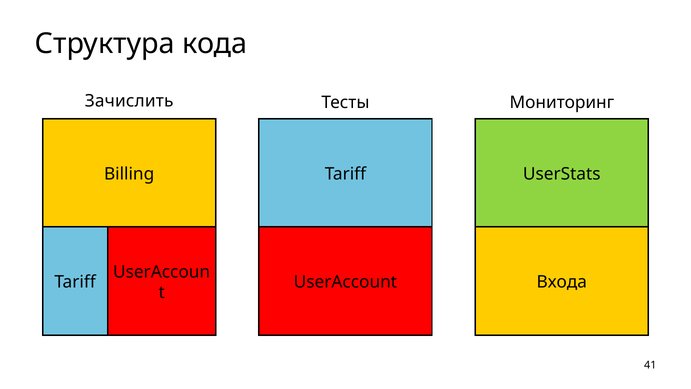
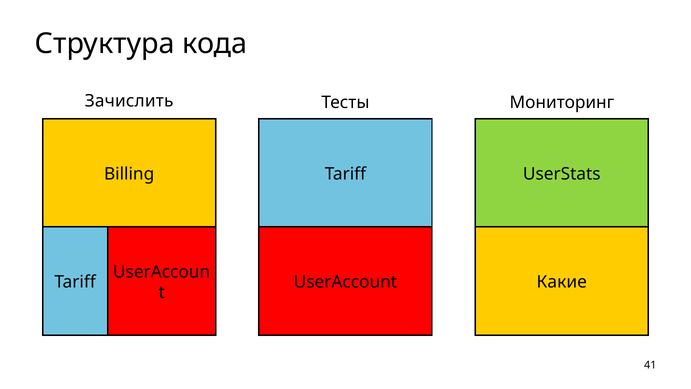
Входа: Входа -> Какие (562, 282)
